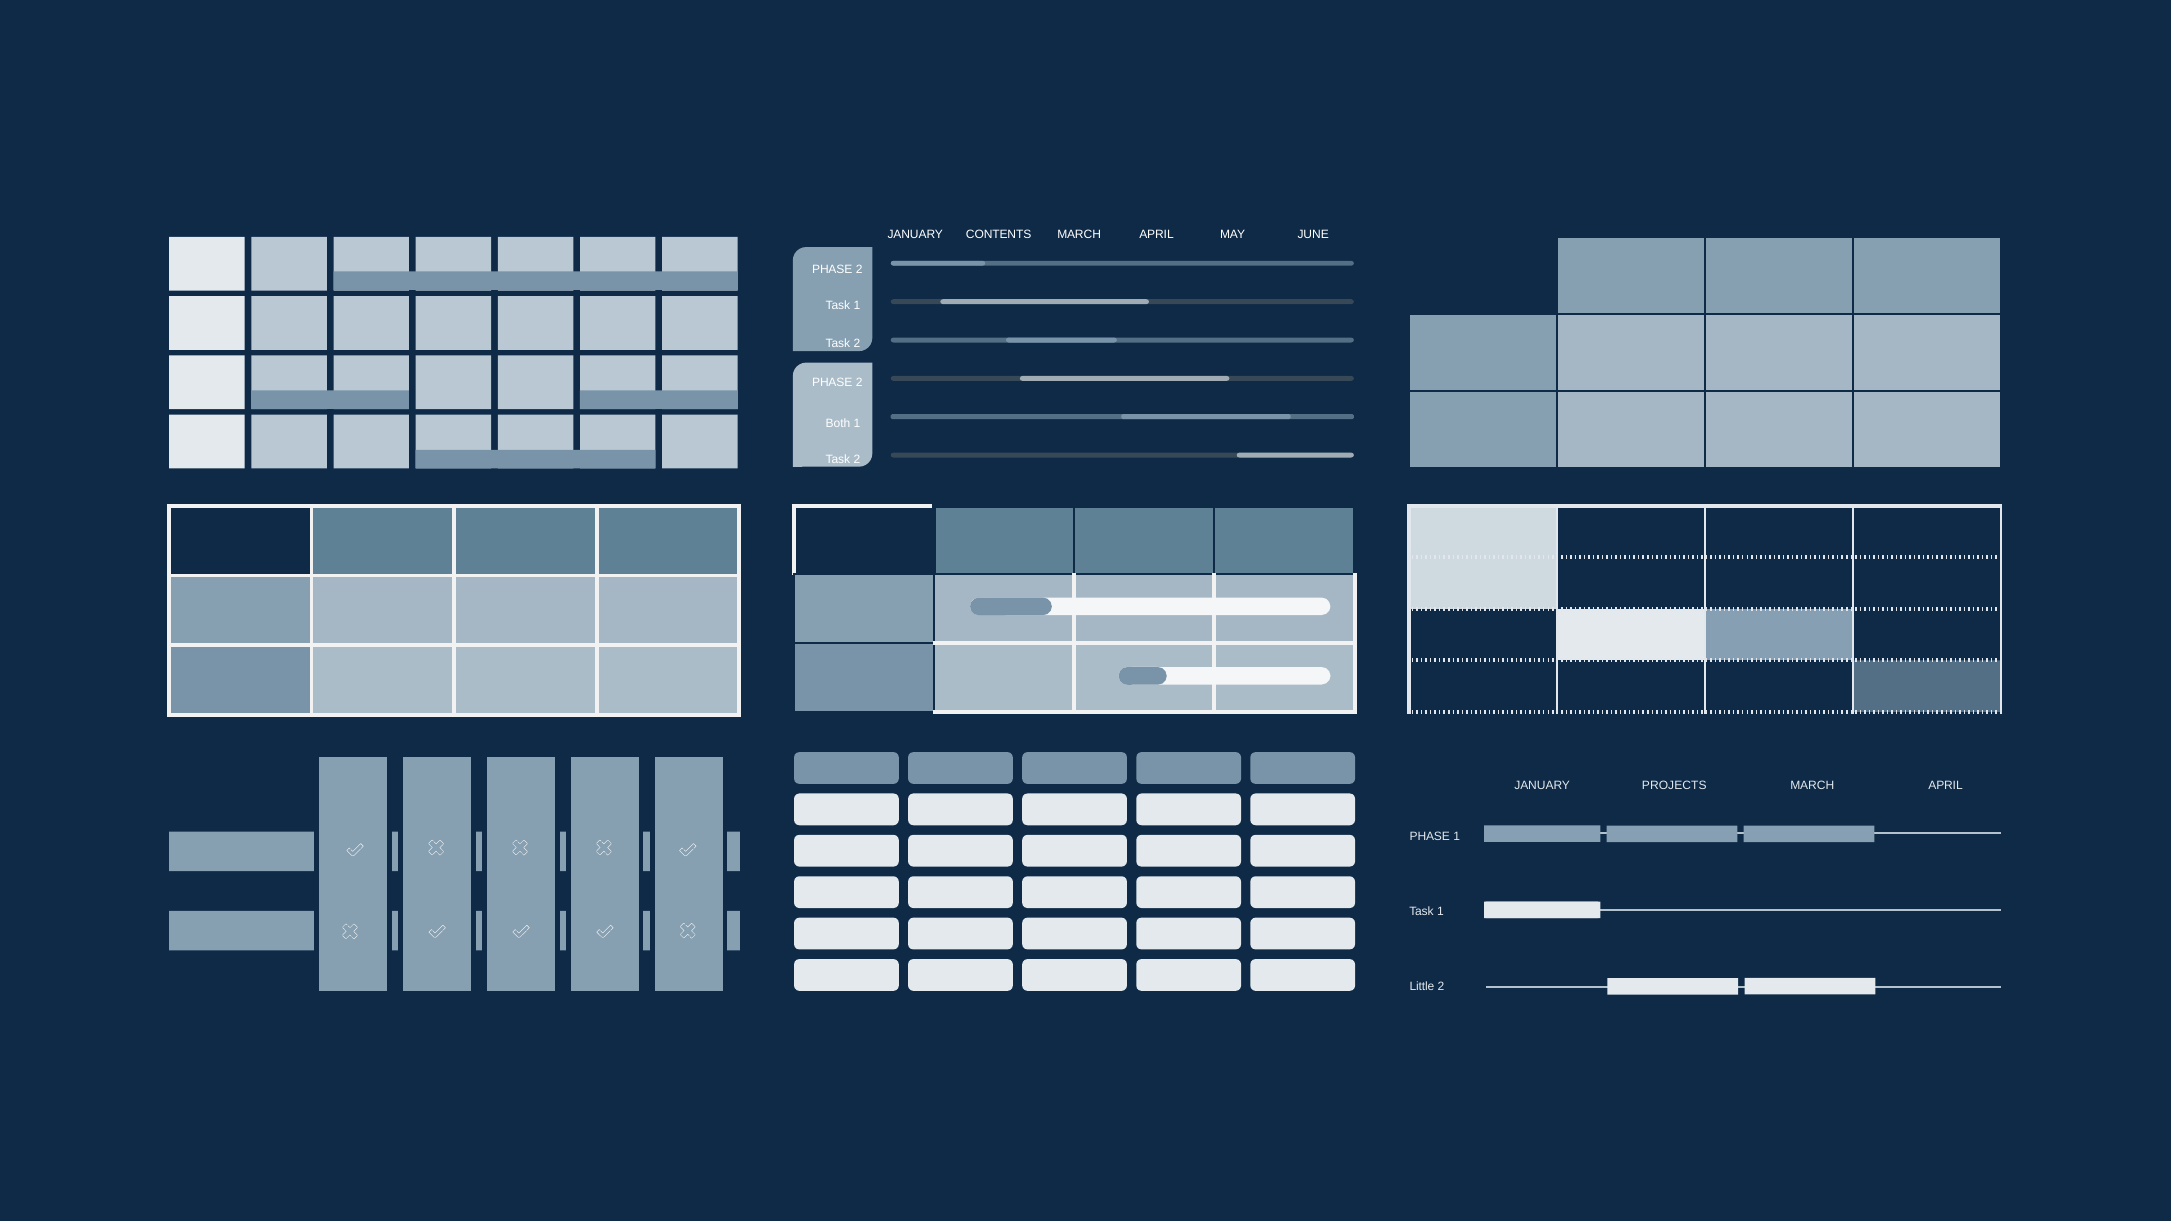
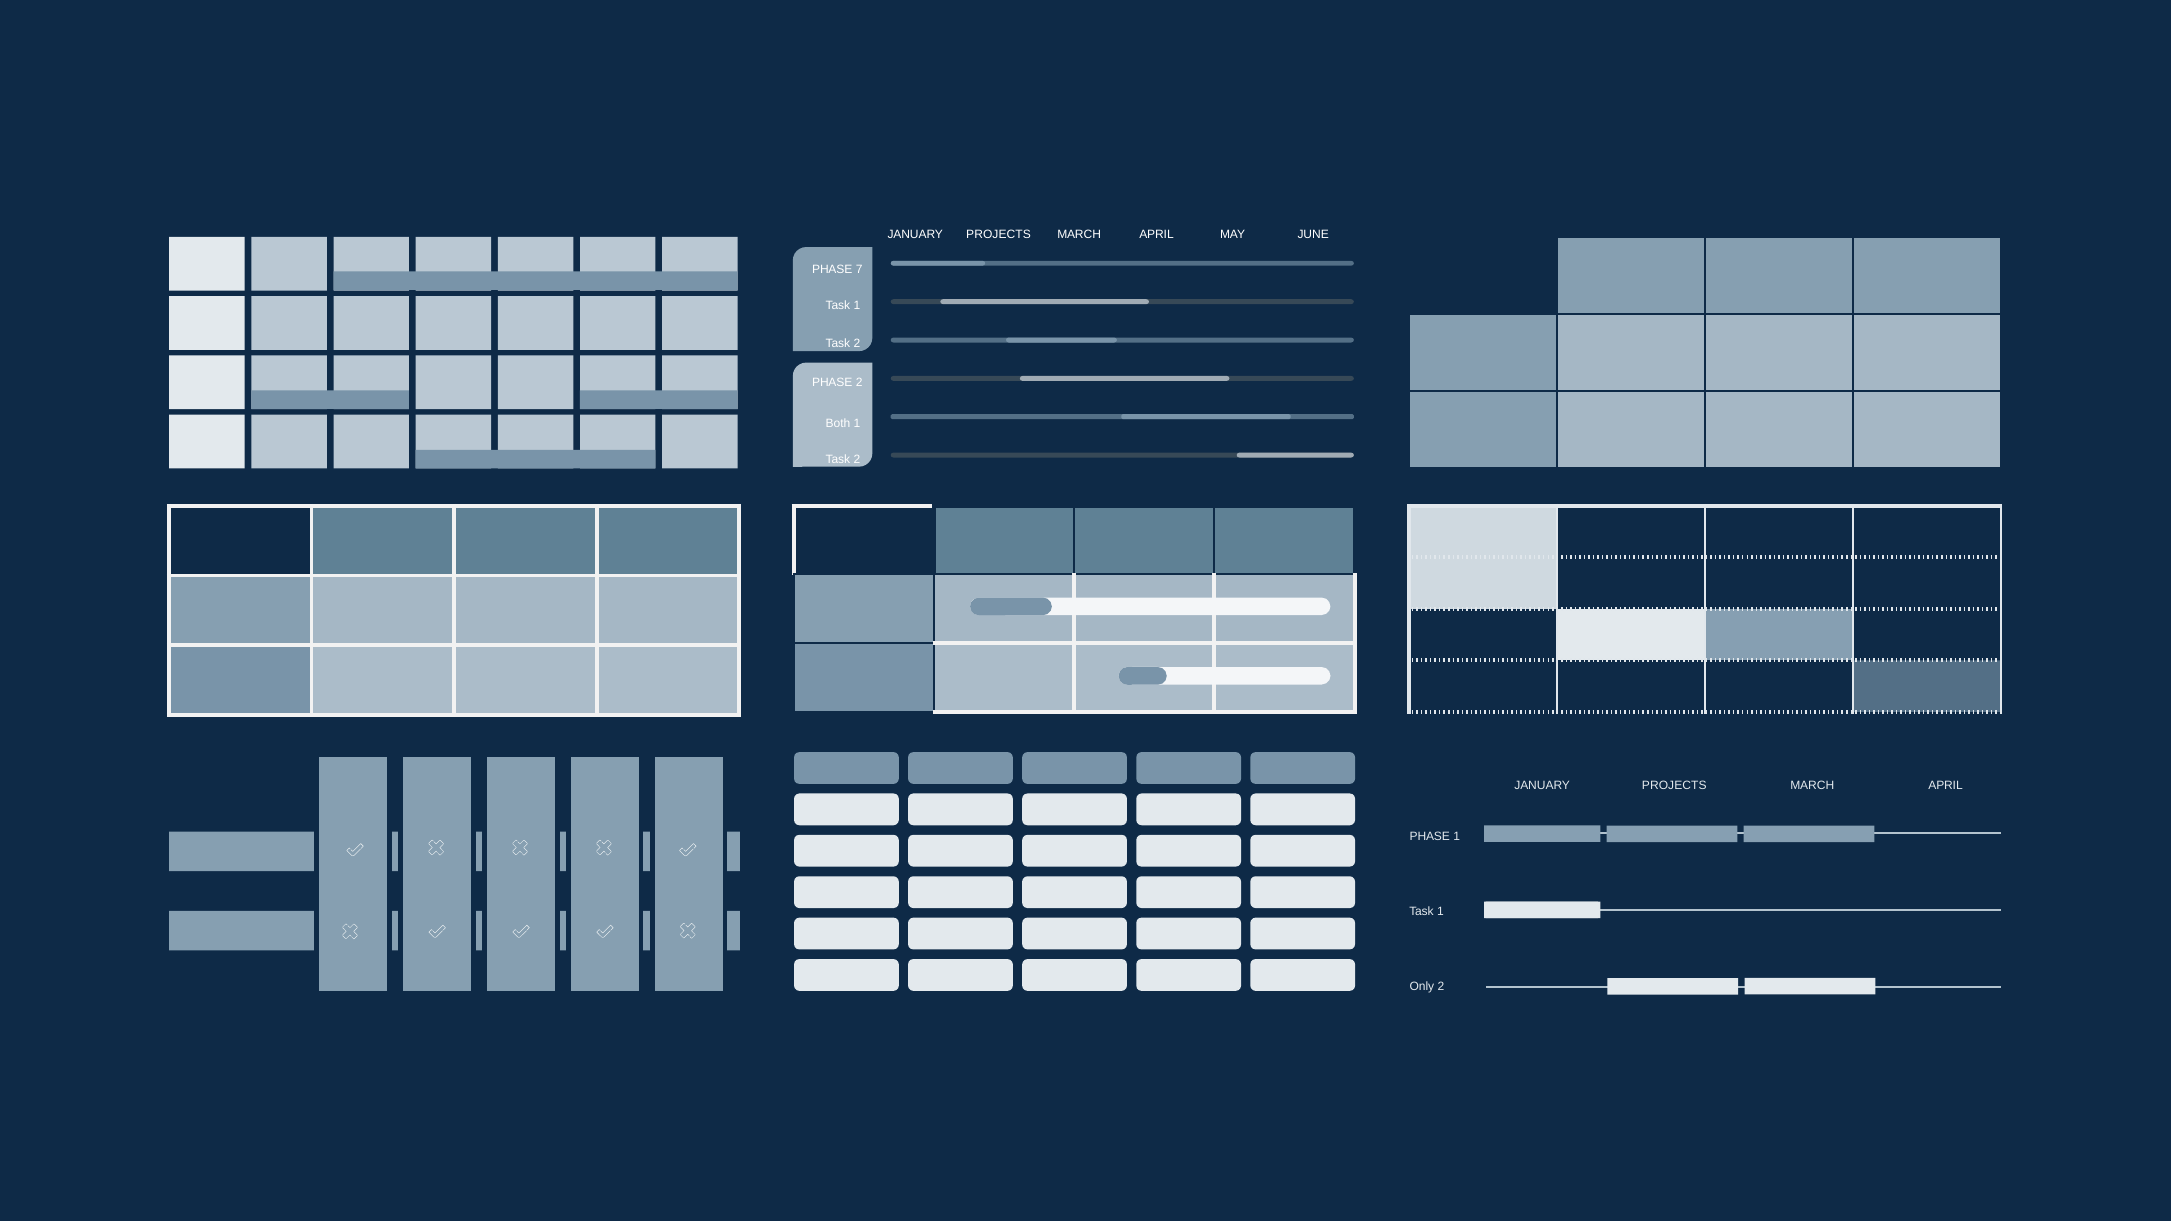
CONTENTS: CONTENTS -> PROJECTS (999, 234)
2: 2 -> 7 (859, 269)
Little: Little -> Only (1422, 987)
